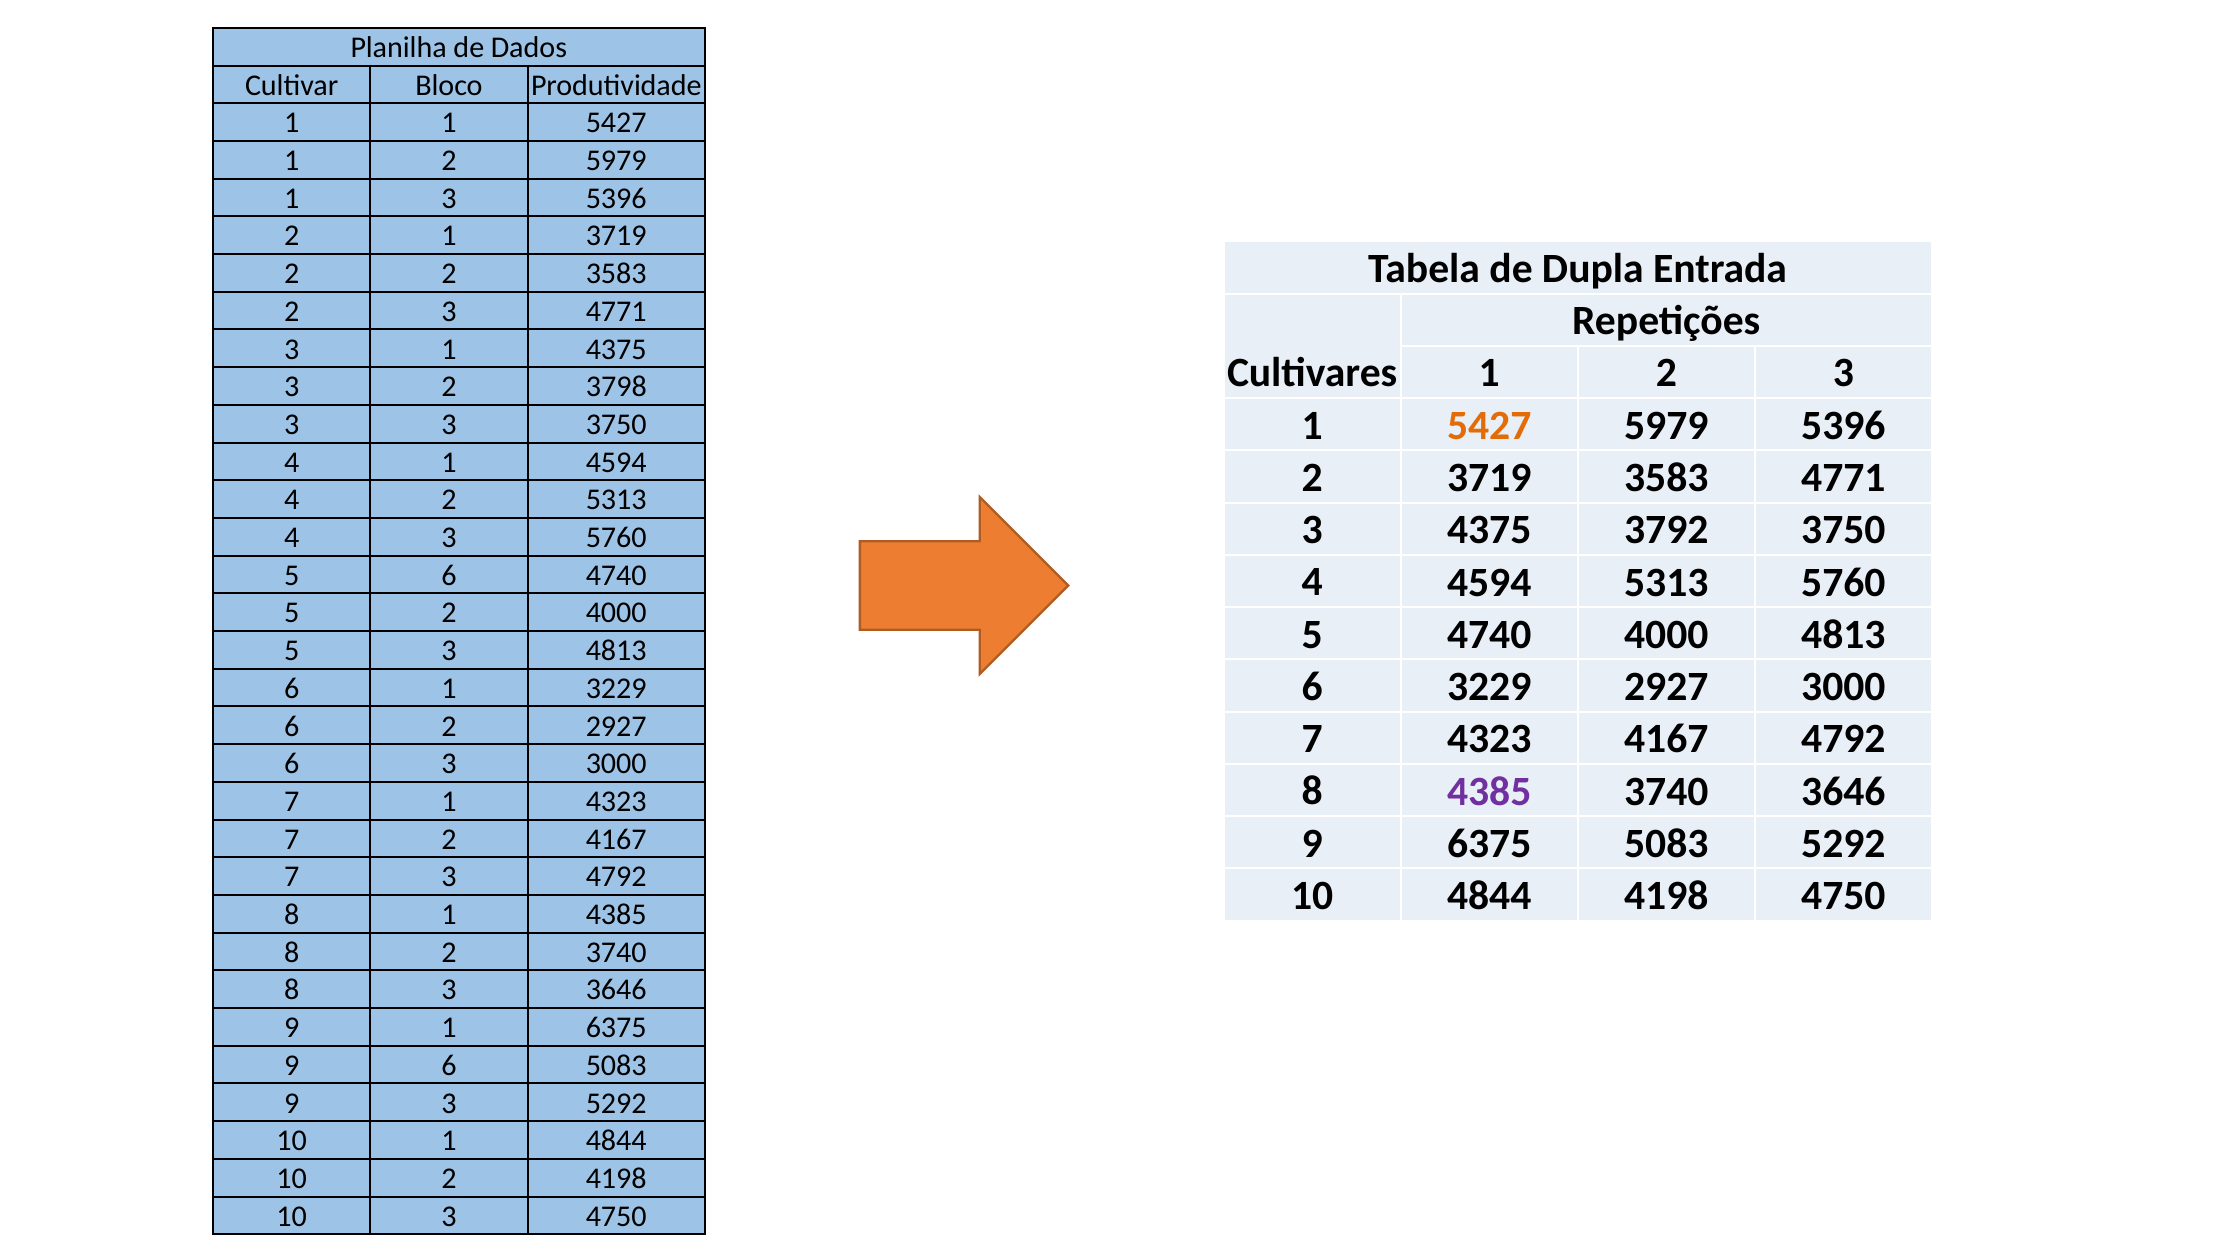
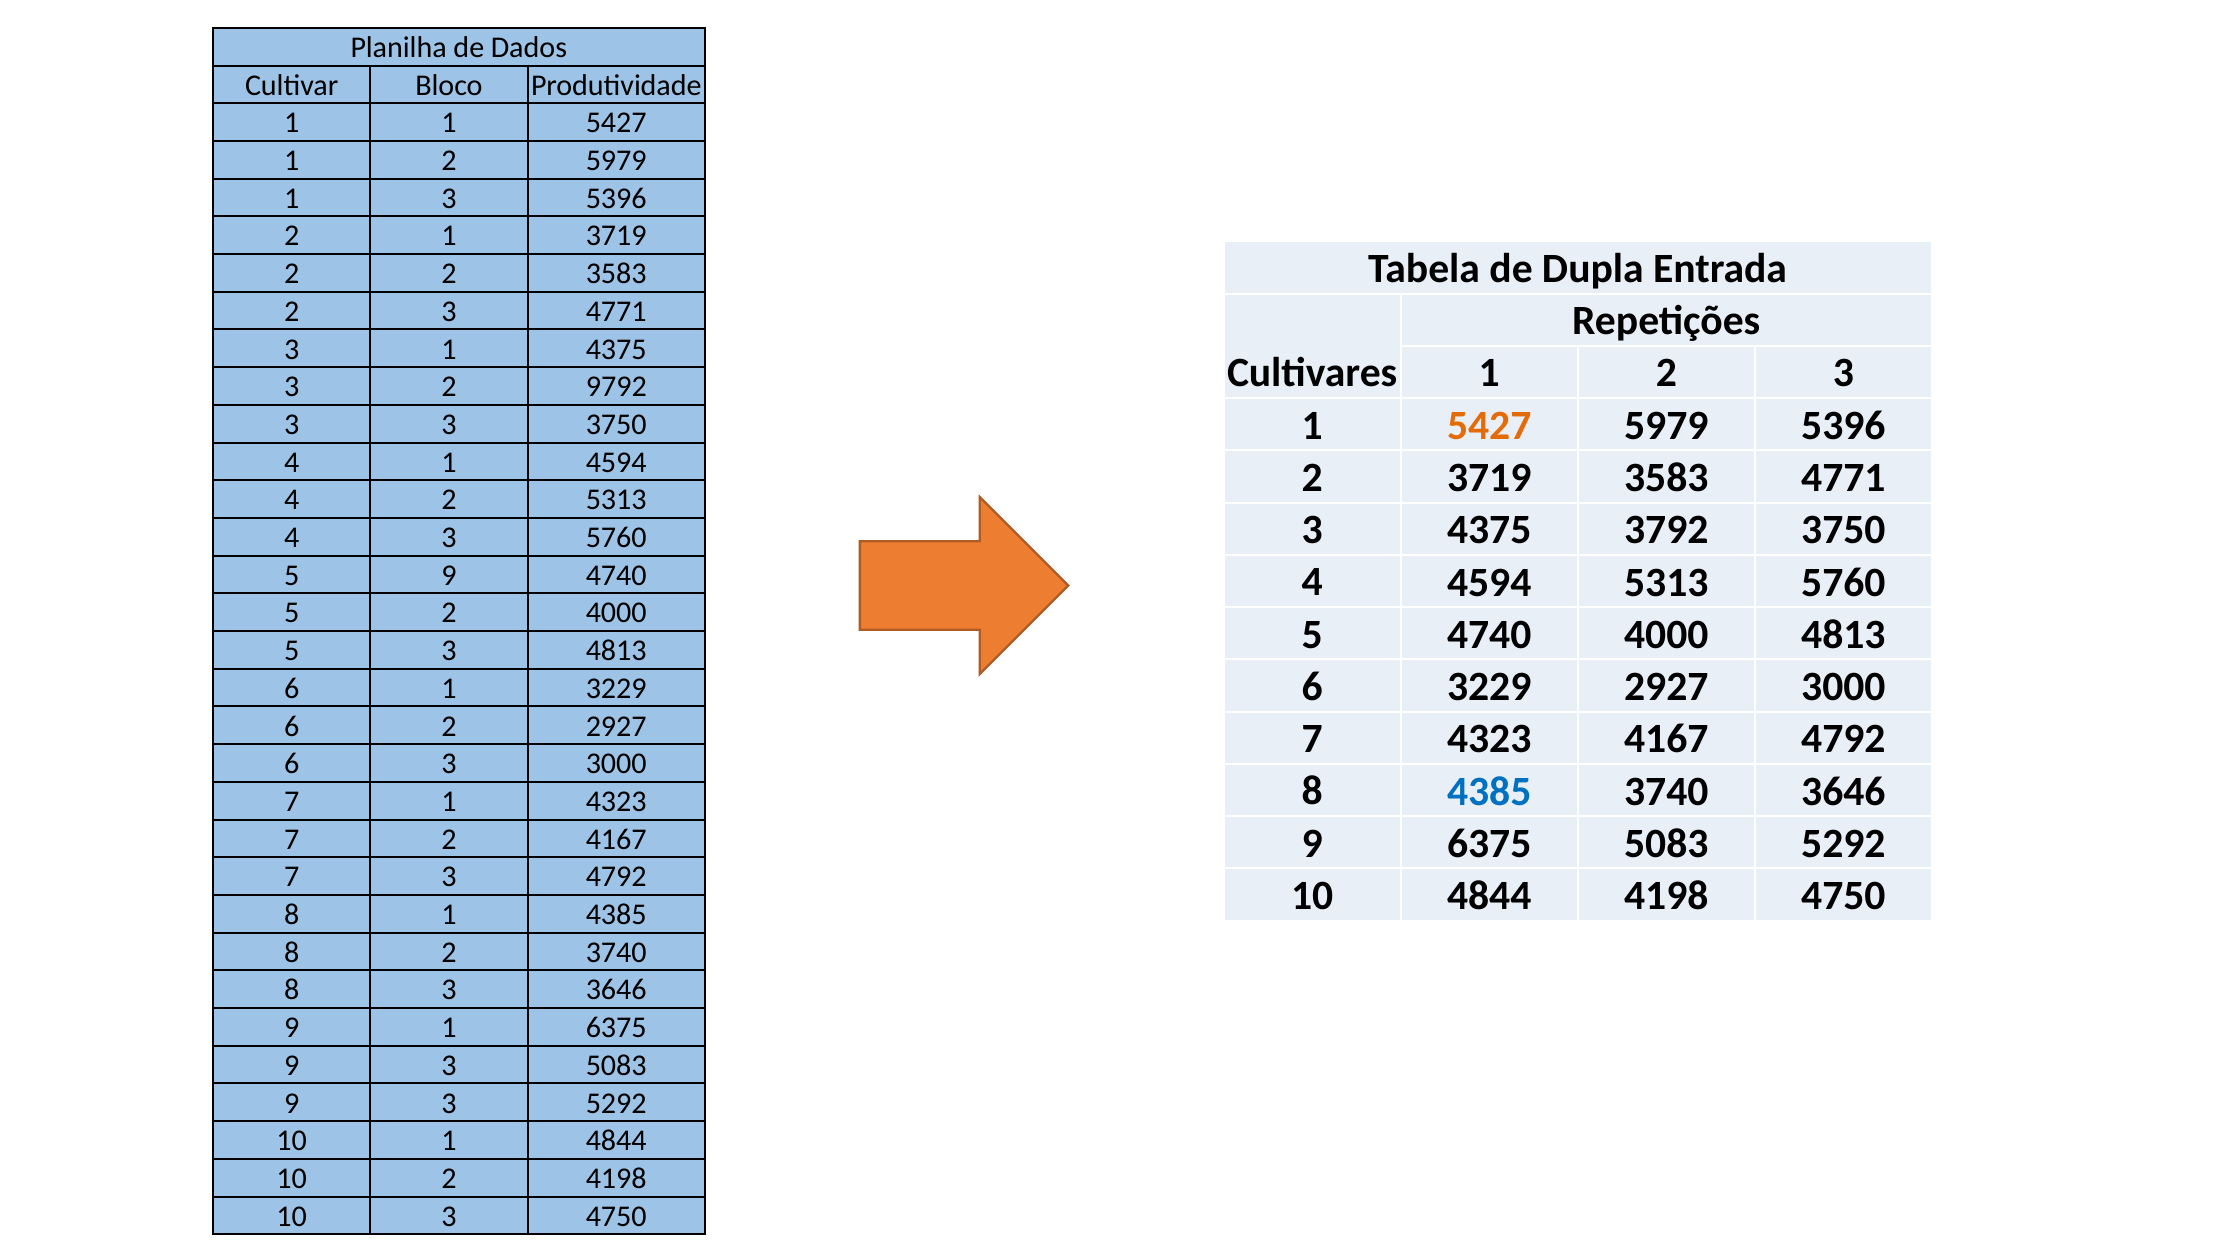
3798: 3798 -> 9792 (616, 387)
5 6: 6 -> 9 (449, 575)
4385 colour: purple -> blue (1489, 792)
6: 6 -> 3 (449, 1066)
